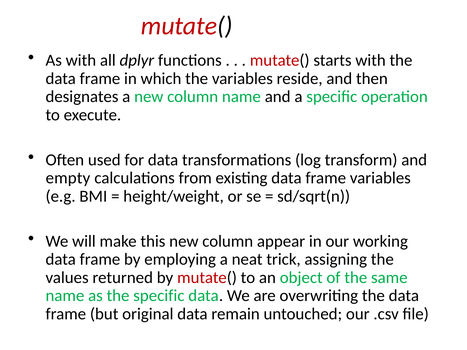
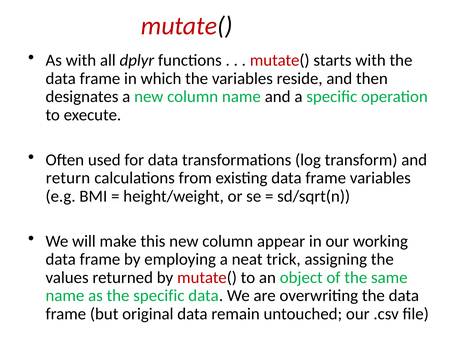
empty: empty -> return (68, 178)
